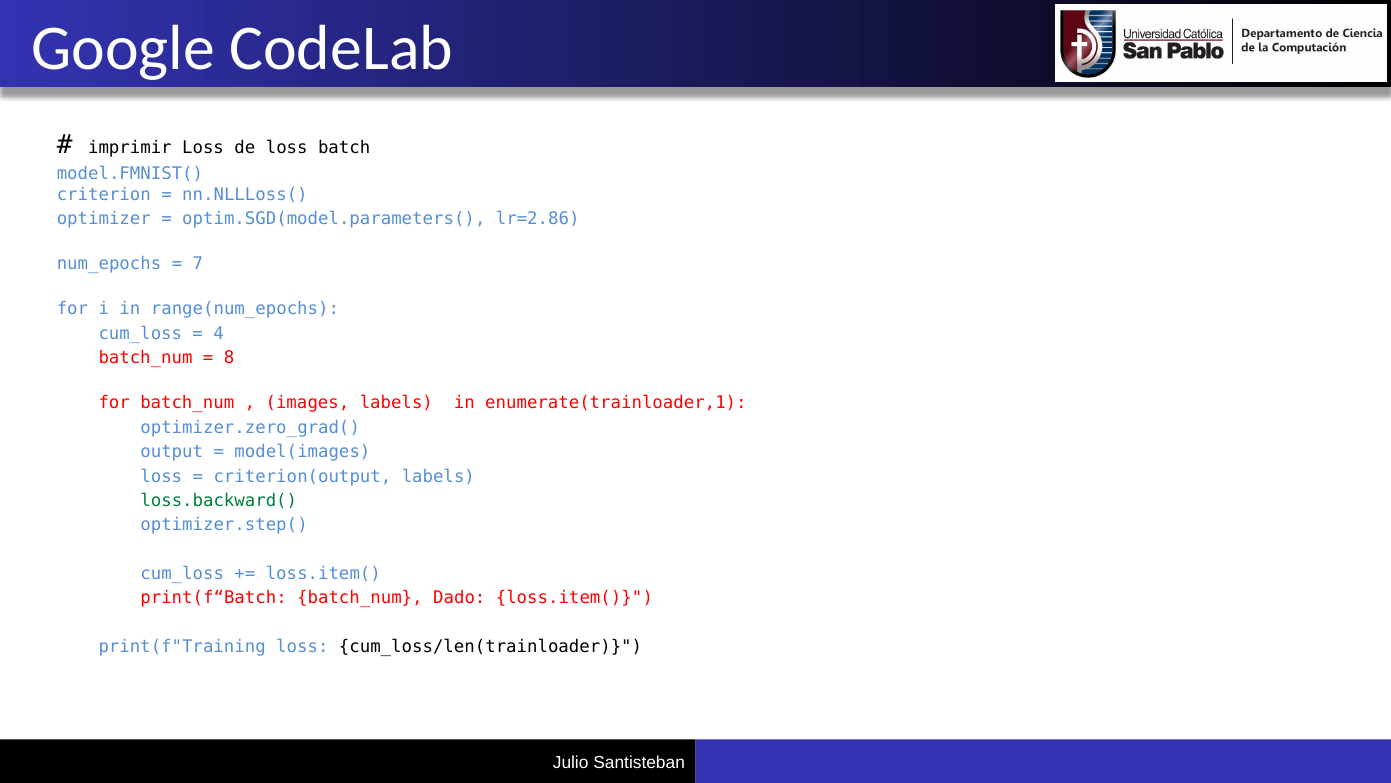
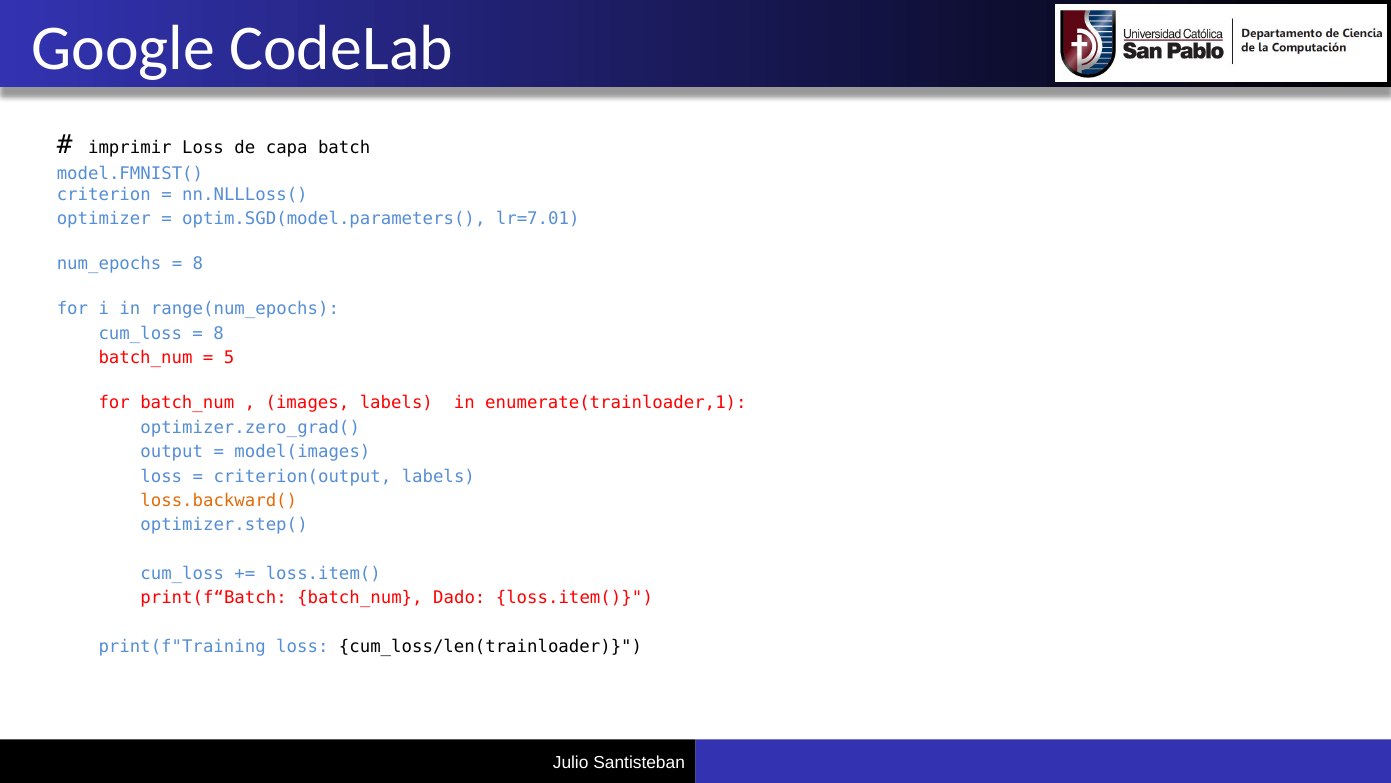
de loss: loss -> capa (287, 147)
lr=2.86: lr=2.86 -> lr=7.01 (538, 219)
7: 7 -> 8 (198, 264)
4: 4 -> 8 (219, 333)
8: 8 -> 5 (229, 358)
loss.backward( colour: green -> orange (219, 500)
